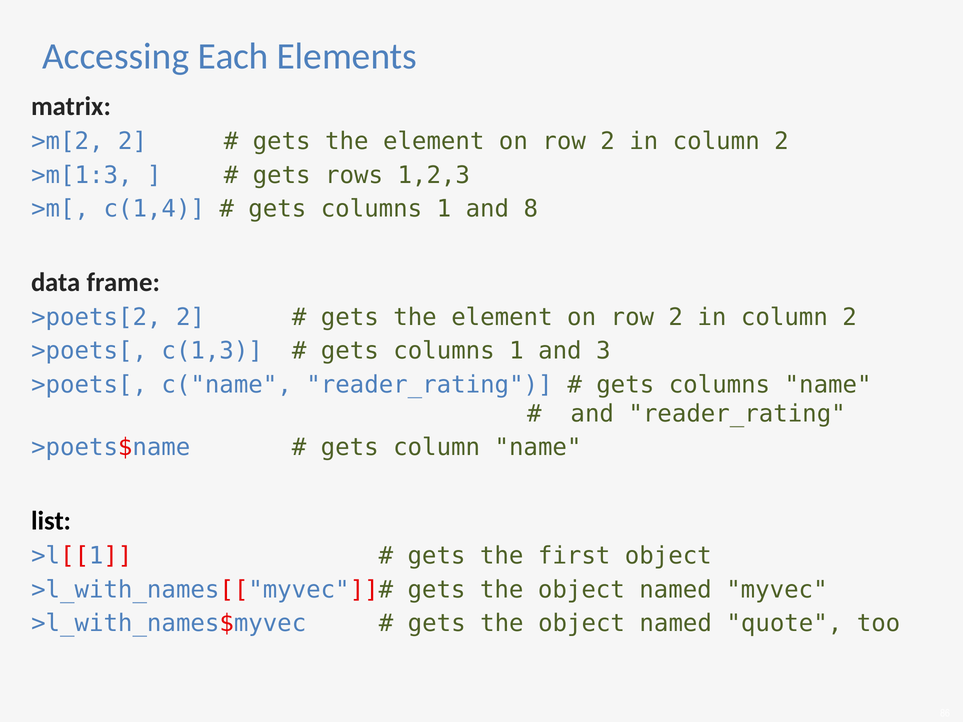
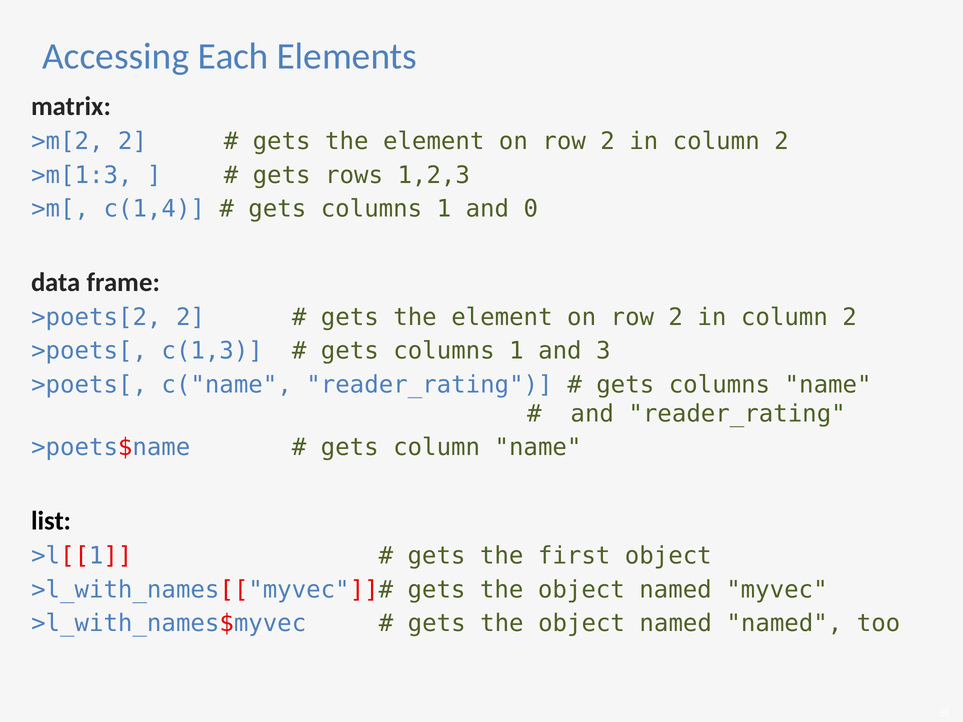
8: 8 -> 0 (531, 209)
named quote: quote -> named (784, 624)
